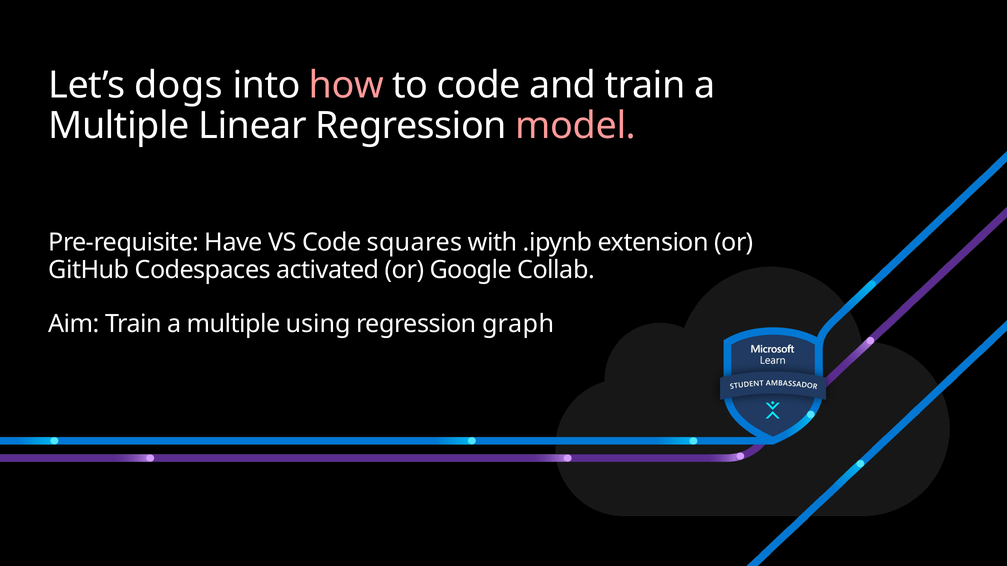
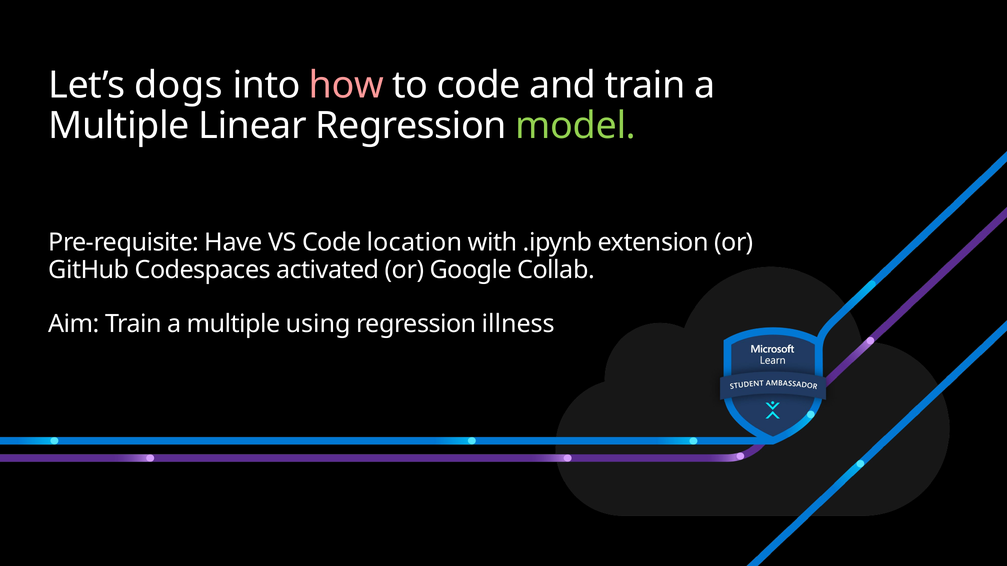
model colour: pink -> light green (576, 126)
squares: squares -> location (415, 243)
graph: graph -> illness (518, 324)
